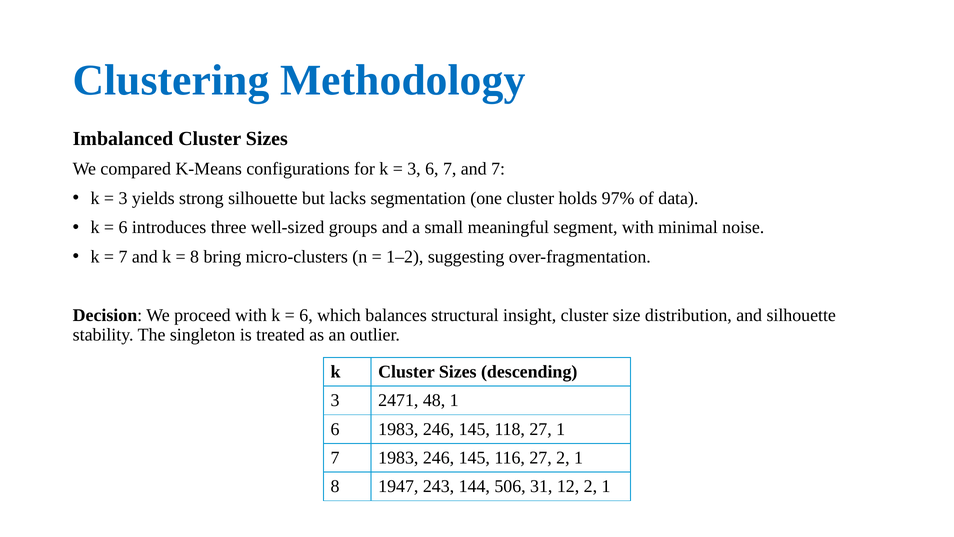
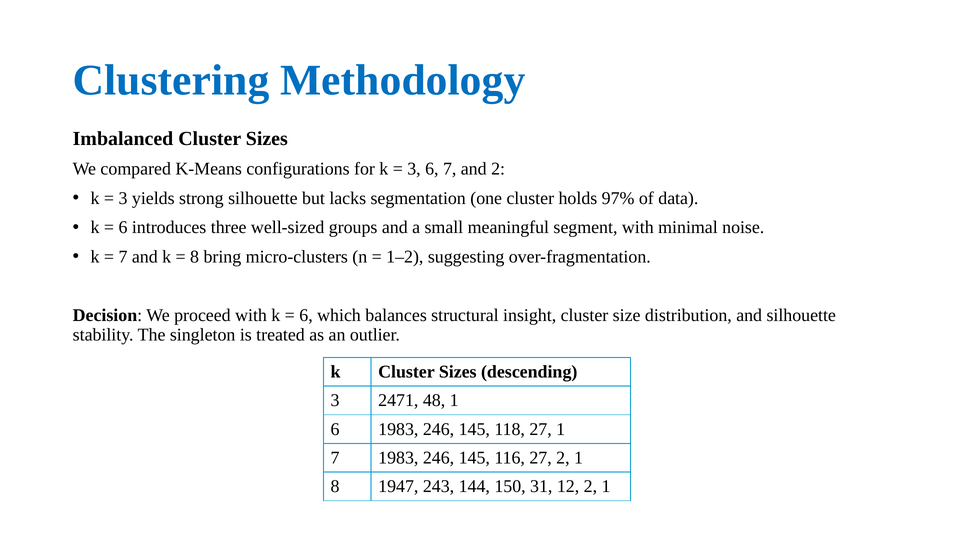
and 7: 7 -> 2 (498, 169)
506: 506 -> 150 (510, 486)
